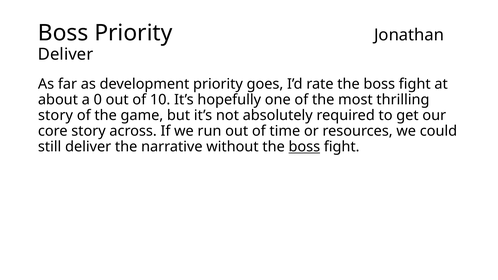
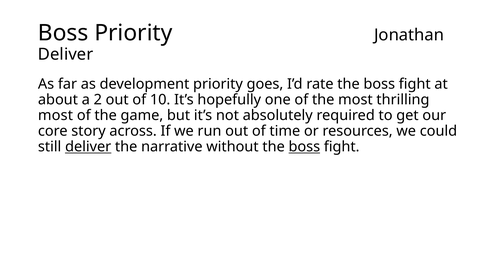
0: 0 -> 2 (98, 100)
story: story -> most (55, 115)
deliver underline: none -> present (88, 147)
